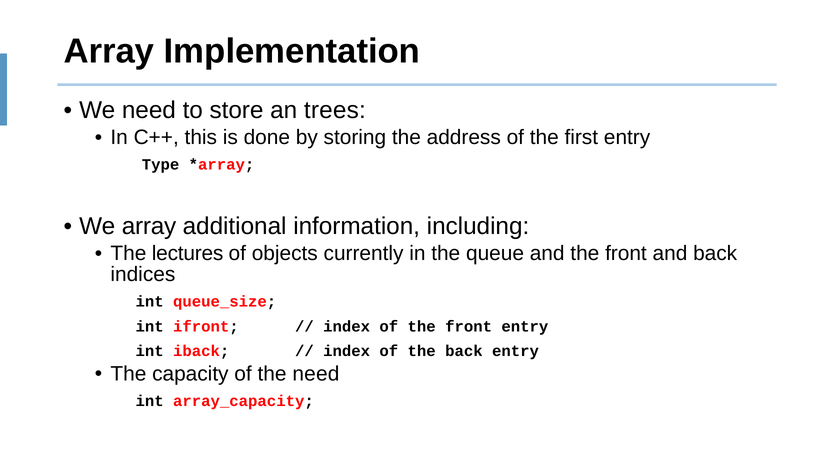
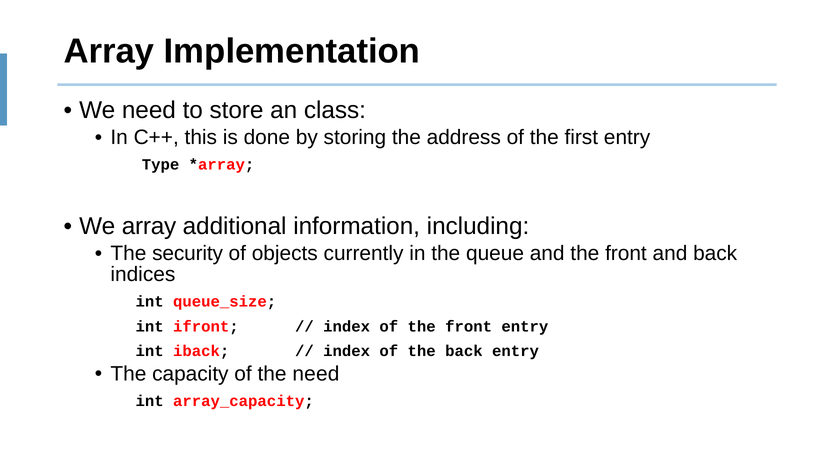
trees: trees -> class (335, 110)
lectures: lectures -> security (188, 254)
